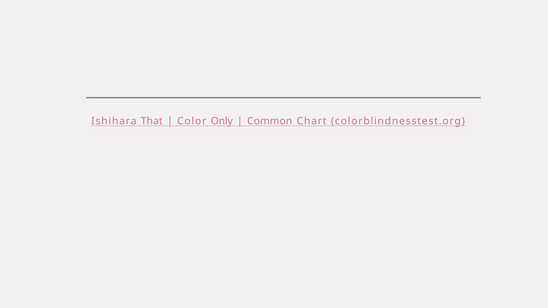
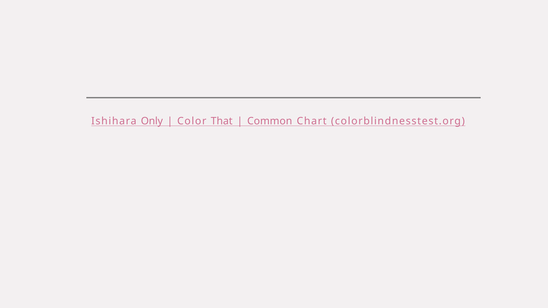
That: That -> Only (152, 121)
Only: Only -> That (222, 121)
